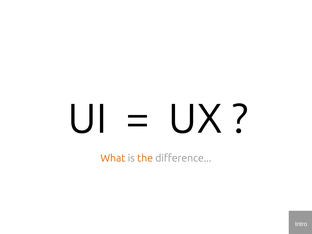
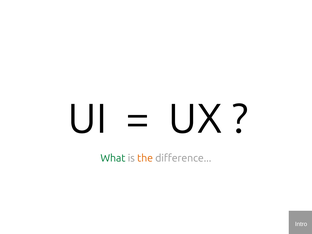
What colour: orange -> green (113, 158)
